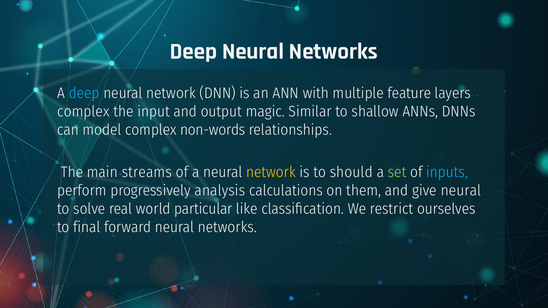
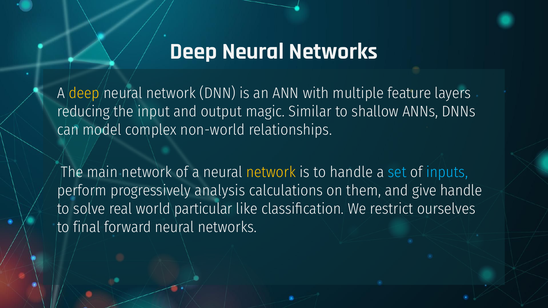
deep colour: light blue -> yellow (84, 93)
complex: complex -> reducing (83, 112)
non-words: non-words -> non-world (213, 130)
main streams: streams -> network (147, 172)
to should: should -> handle (351, 172)
set colour: light green -> light blue (397, 172)
give neural: neural -> handle (461, 191)
